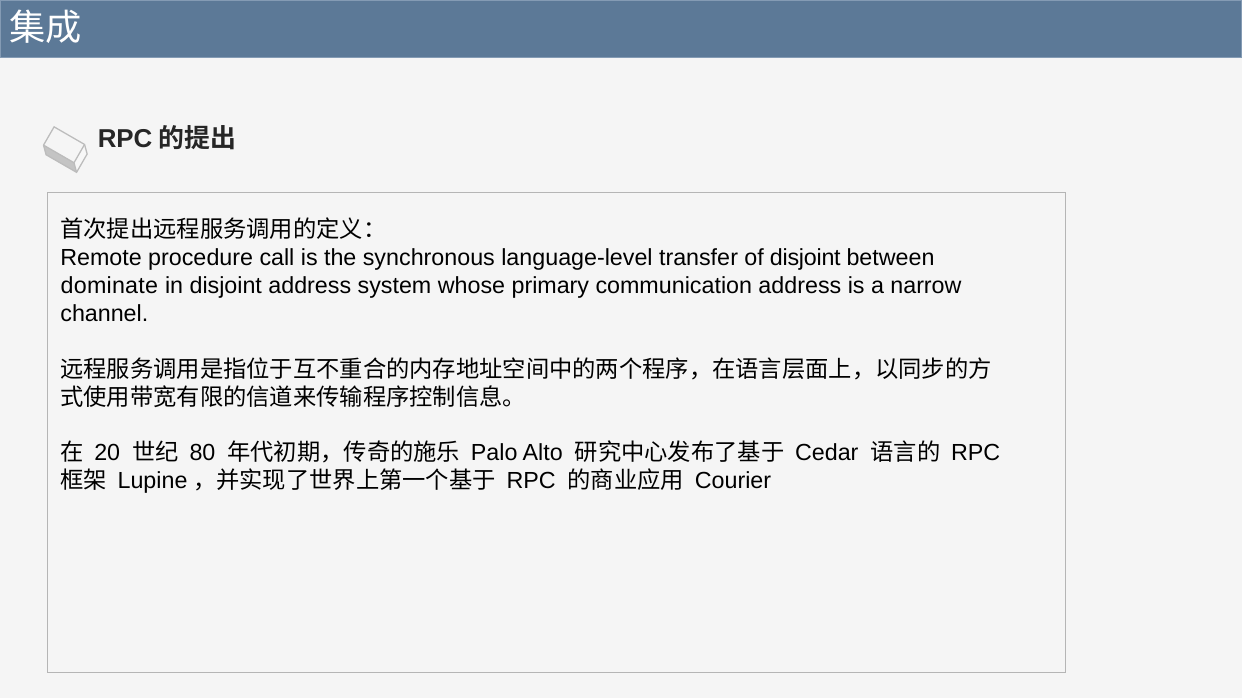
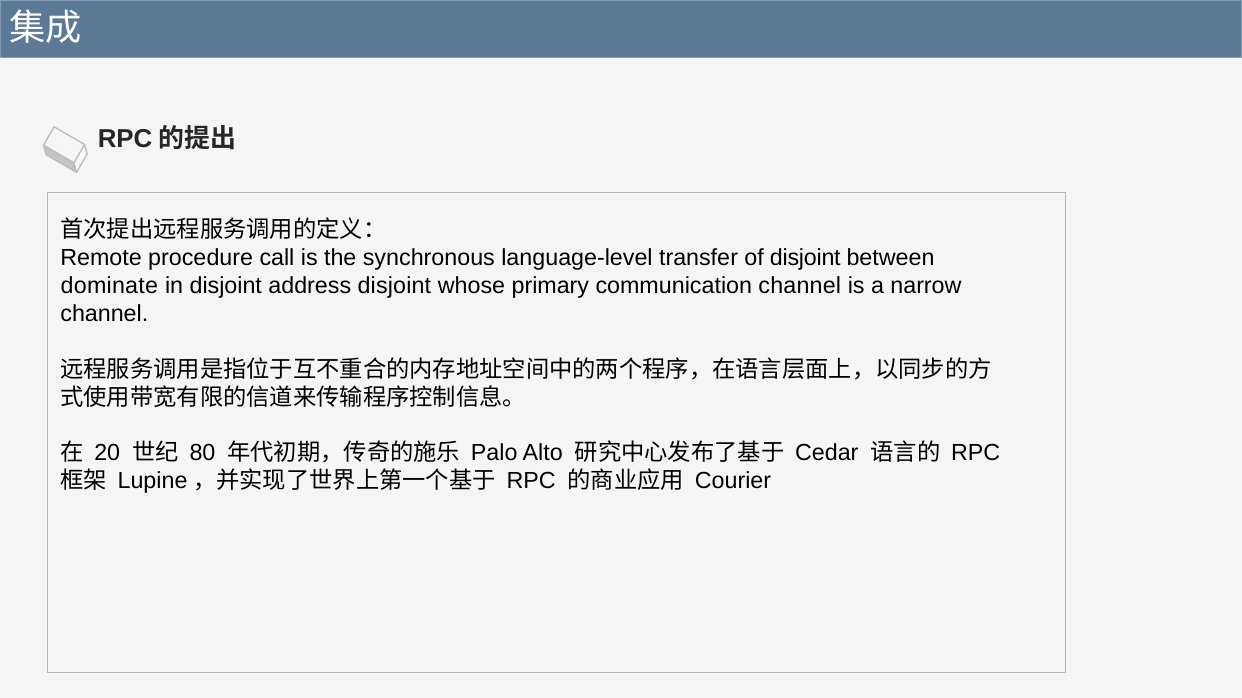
address system: system -> disjoint (394, 286)
communication address: address -> channel (800, 286)
